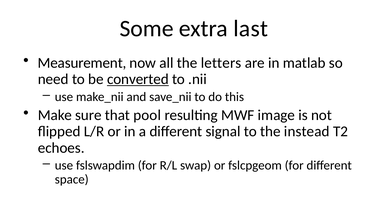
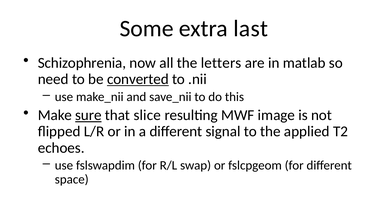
Measurement: Measurement -> Schizophrenia (82, 63)
sure underline: none -> present (88, 115)
pool: pool -> slice (147, 115)
instead: instead -> applied (307, 132)
